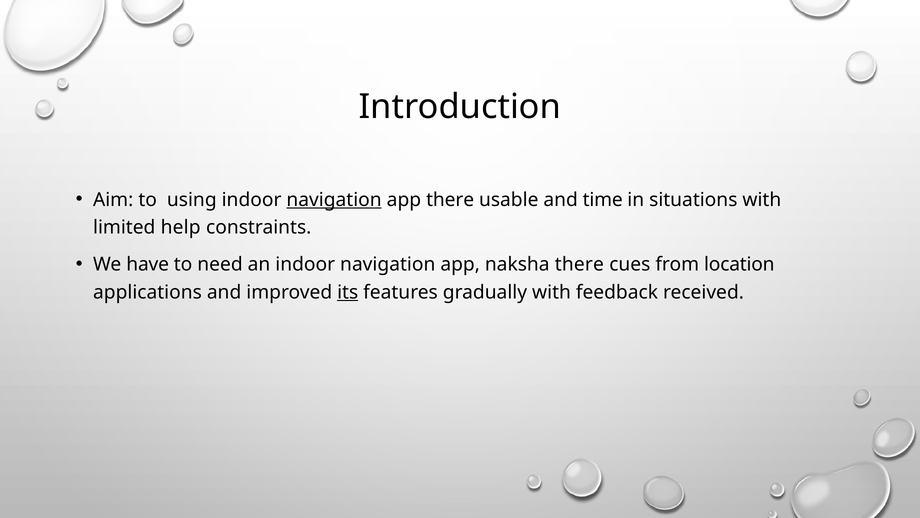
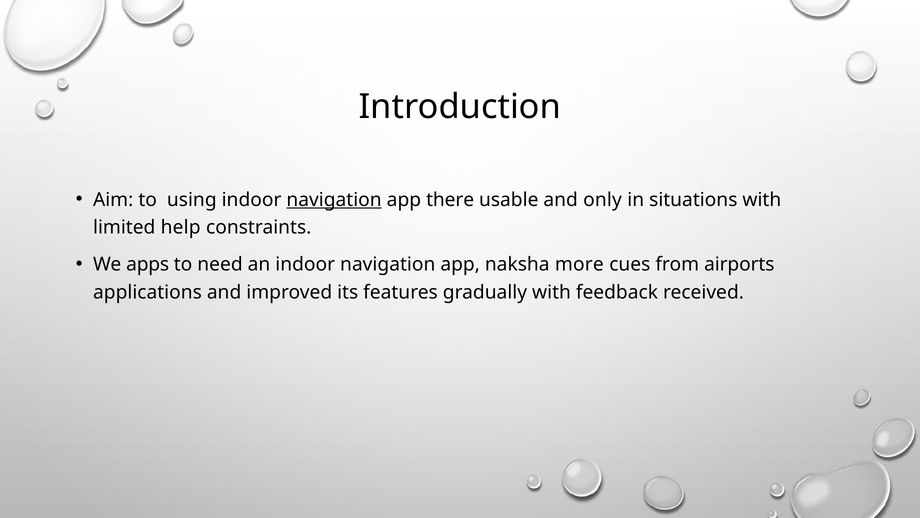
time: time -> only (603, 200)
have: have -> apps (148, 264)
naksha there: there -> more (579, 264)
location: location -> airports (739, 264)
its underline: present -> none (348, 292)
